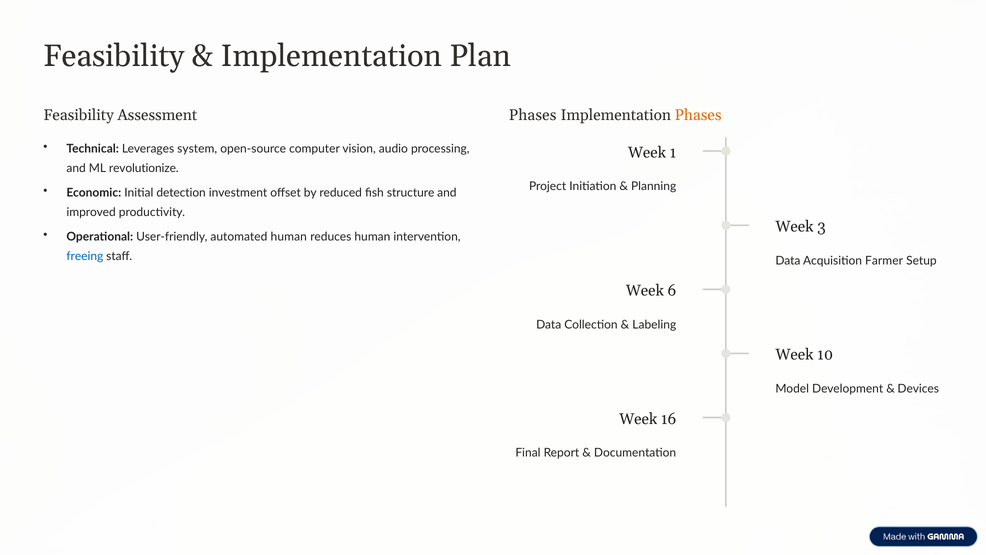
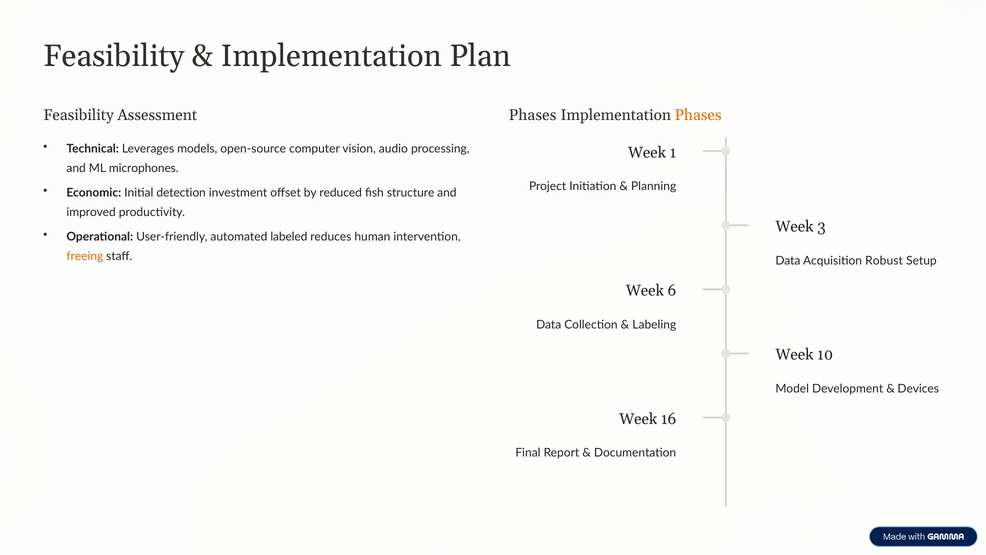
system: system -> models (197, 149)
revolutionize: revolutionize -> microphones (144, 168)
automated human: human -> labeled (289, 237)
freeing colour: blue -> orange (85, 256)
Farmer: Farmer -> Robust (884, 261)
